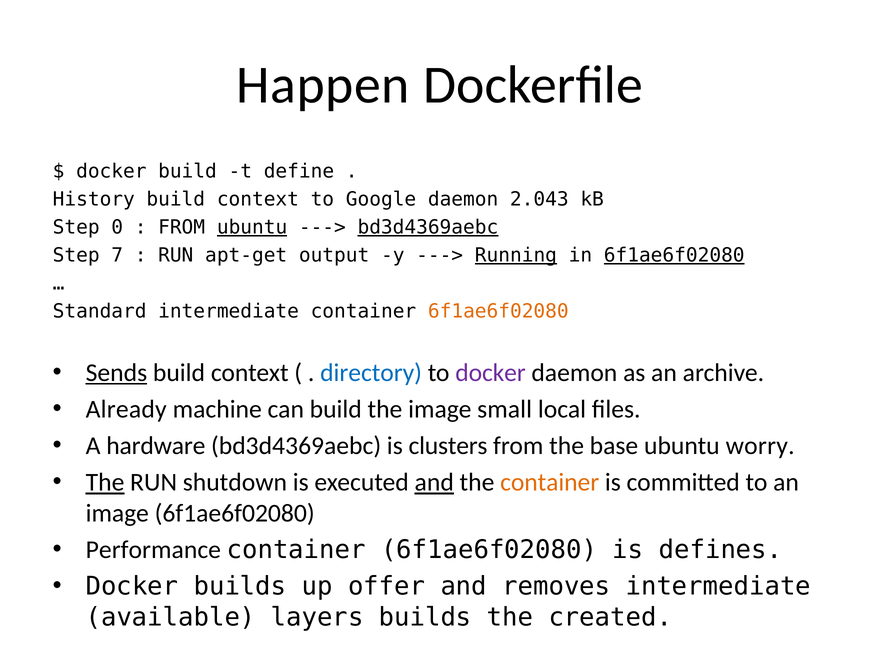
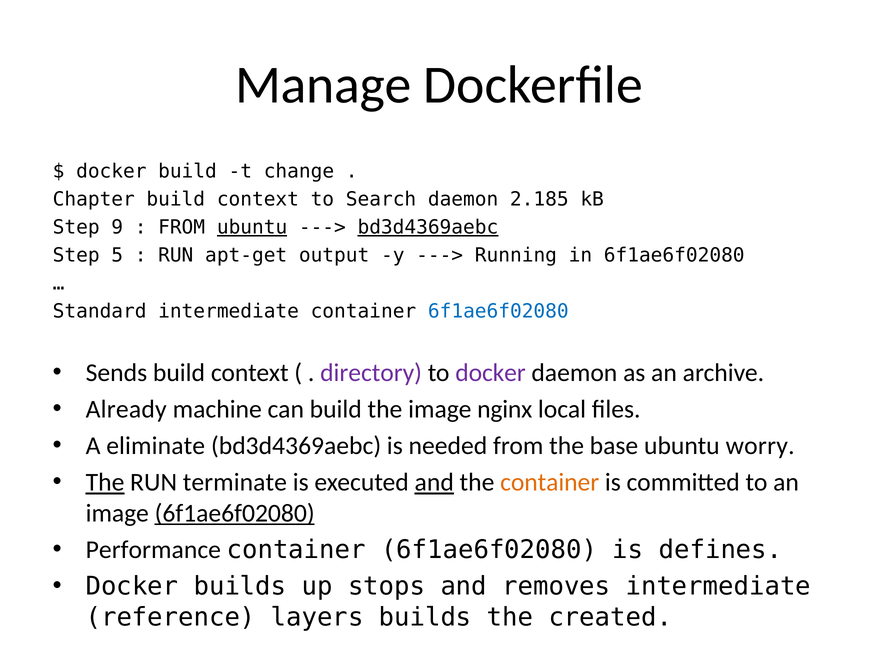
Happen: Happen -> Manage (323, 85)
define: define -> change (299, 171)
History: History -> Chapter (94, 199)
Google: Google -> Search (381, 199)
2.043: 2.043 -> 2.185 (539, 199)
0: 0 -> 9 (117, 227)
7: 7 -> 5 (117, 255)
Running underline: present -> none (516, 255)
6f1ae6f02080 underline: present -> none (674, 255)
6f1ae6f02080 colour: orange -> blue (498, 312)
Sends underline: present -> none (116, 373)
directory colour: blue -> purple (371, 373)
small: small -> nginx (505, 409)
hardware: hardware -> eliminate (156, 446)
clusters: clusters -> needed (448, 446)
shutdown: shutdown -> terminate (235, 483)
6f1ae6f02080 underline: none -> present (235, 513)
offer: offer -> stops (387, 587)
available: available -> reference (171, 617)
